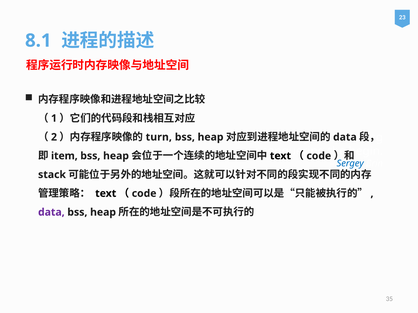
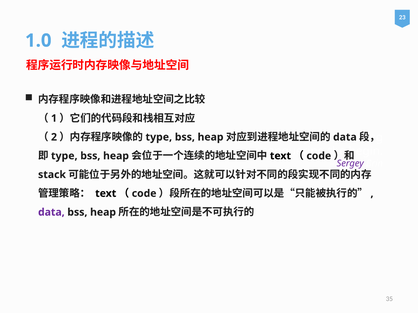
8.1: 8.1 -> 1.0 (38, 41)
turn: turn -> type (159, 137)
item: item -> type (64, 156)
Sergey colour: blue -> purple (350, 164)
